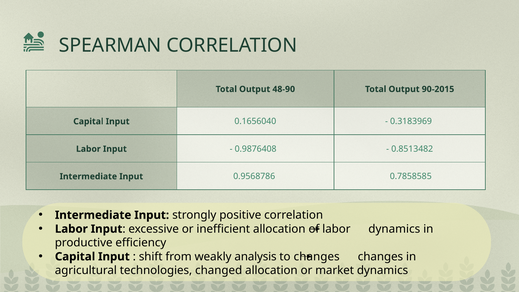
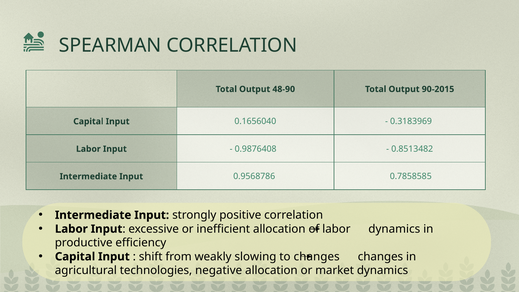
analysis: analysis -> slowing (255, 257)
changed: changed -> negative (219, 270)
